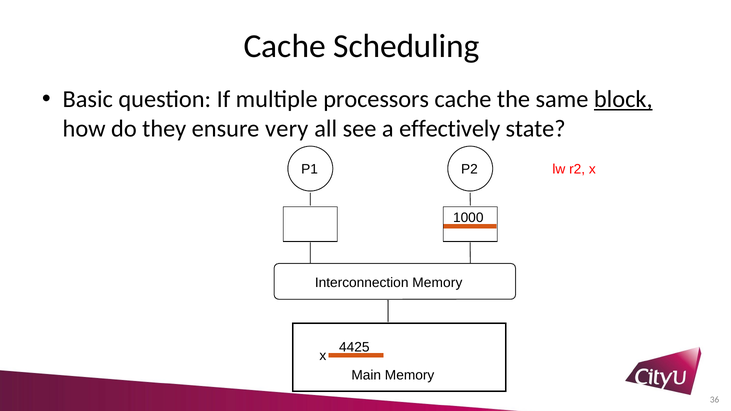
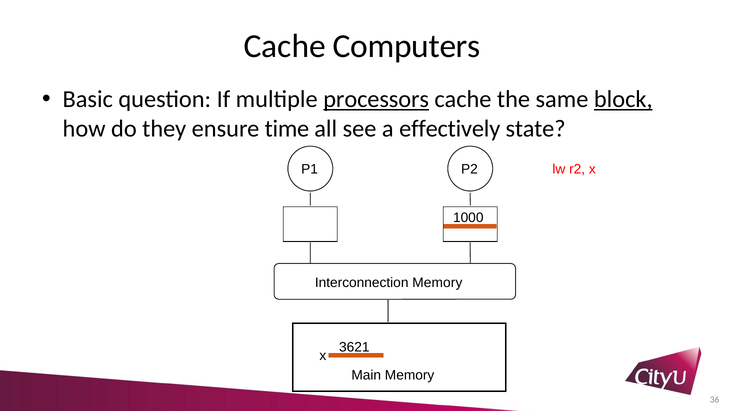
Scheduling: Scheduling -> Computers (407, 46)
processors underline: none -> present (376, 99)
very: very -> time (287, 129)
4425: 4425 -> 3621 (354, 347)
